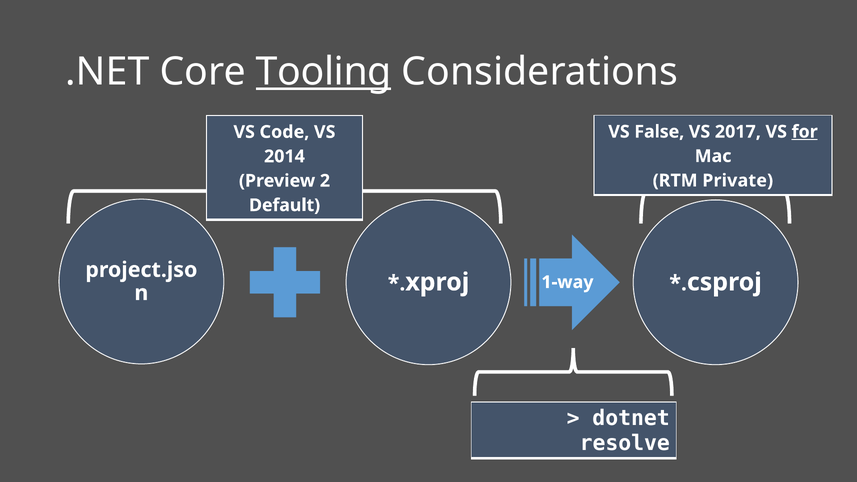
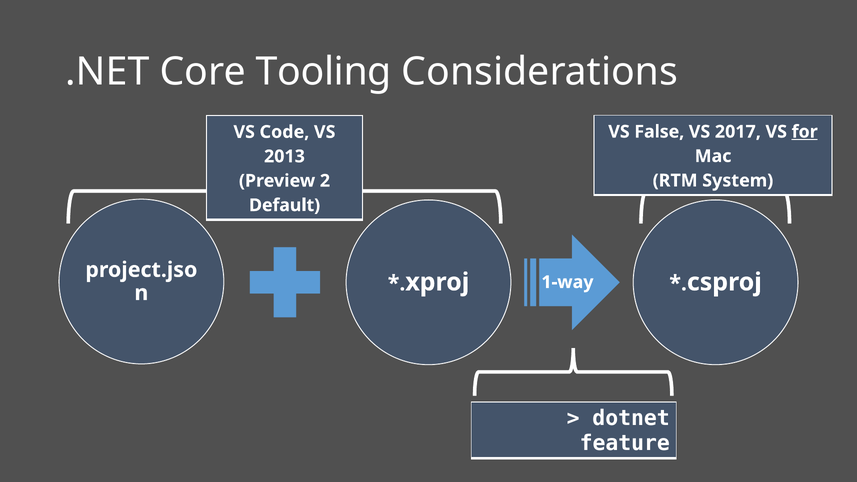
Tooling underline: present -> none (324, 72)
2014: 2014 -> 2013 (284, 156)
Private: Private -> System (738, 181)
resolve: resolve -> feature (625, 443)
